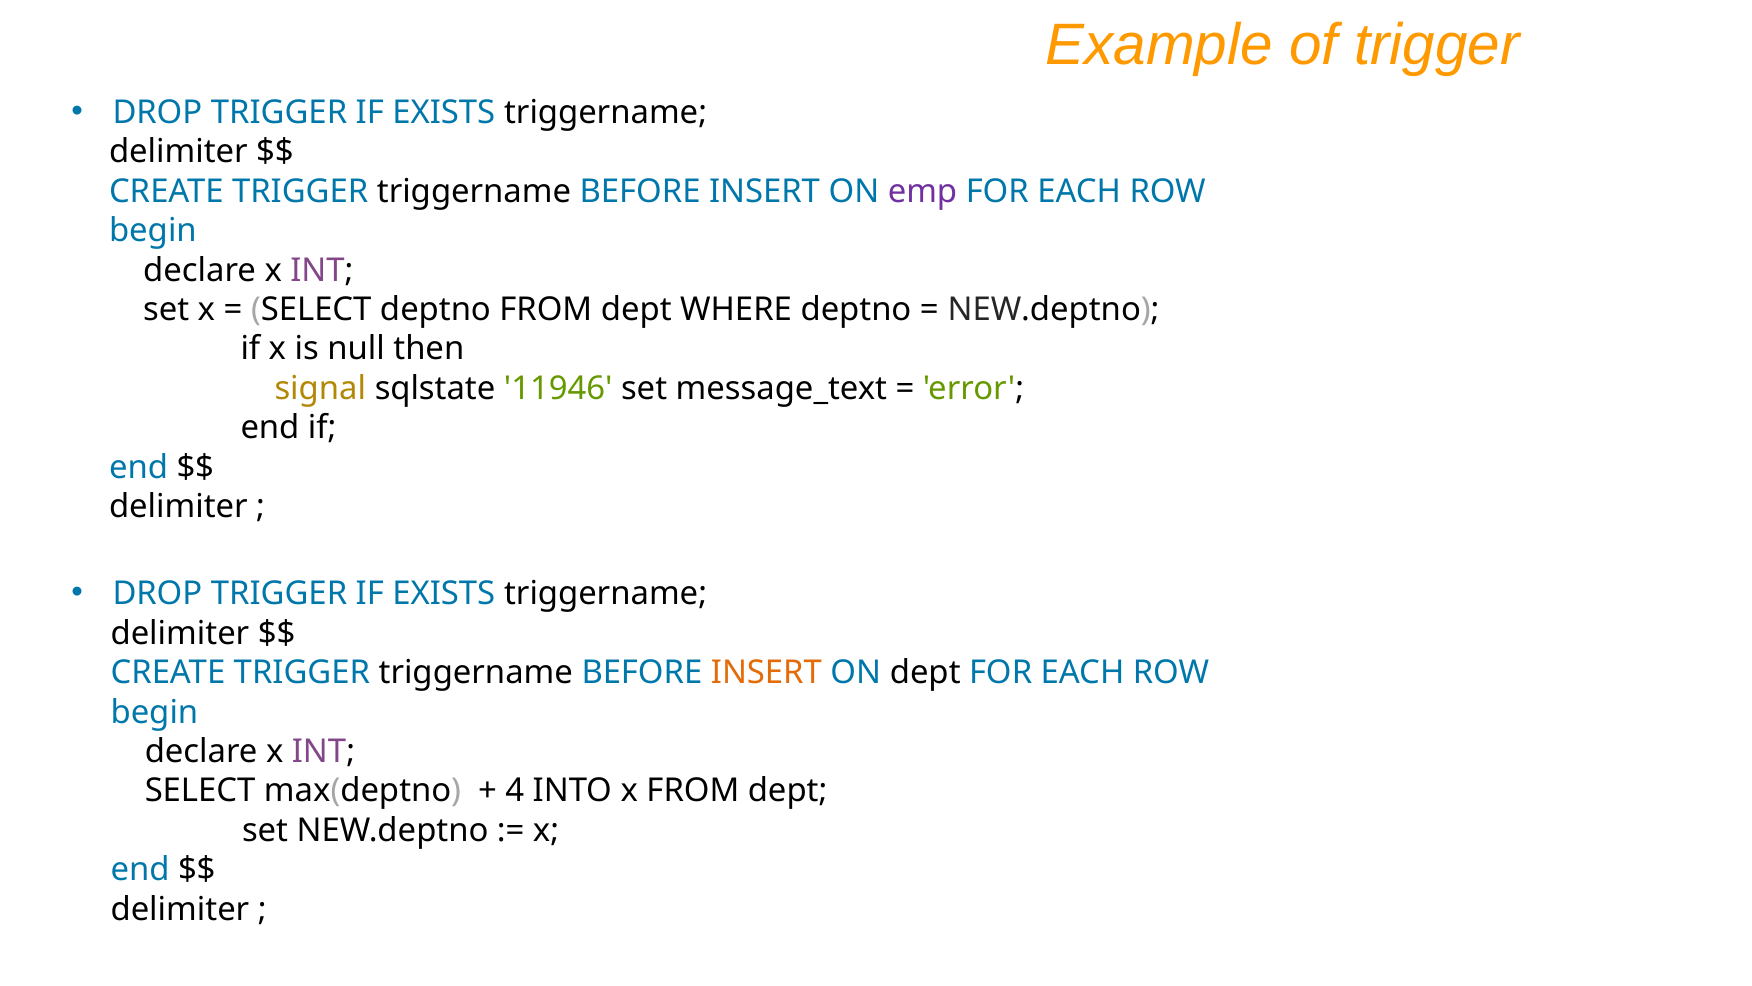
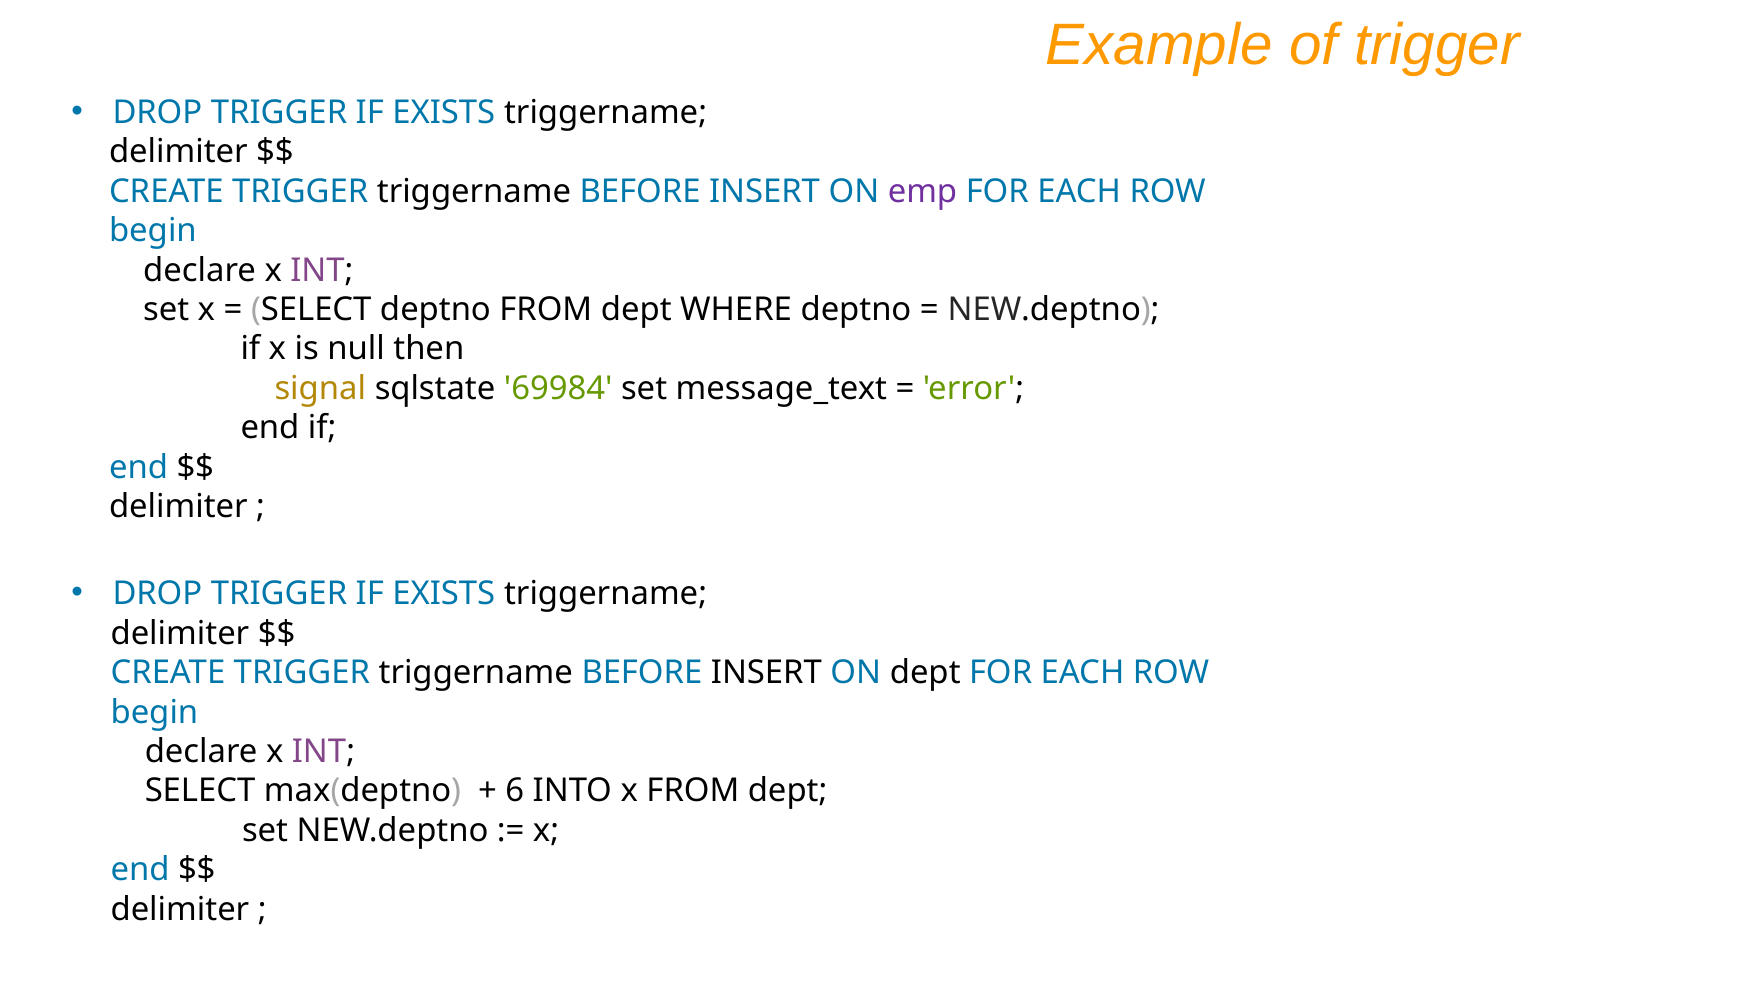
11946: 11946 -> 69984 (558, 388)
INSERT colour: orange -> black (766, 672)
4: 4 -> 6 (515, 791)
